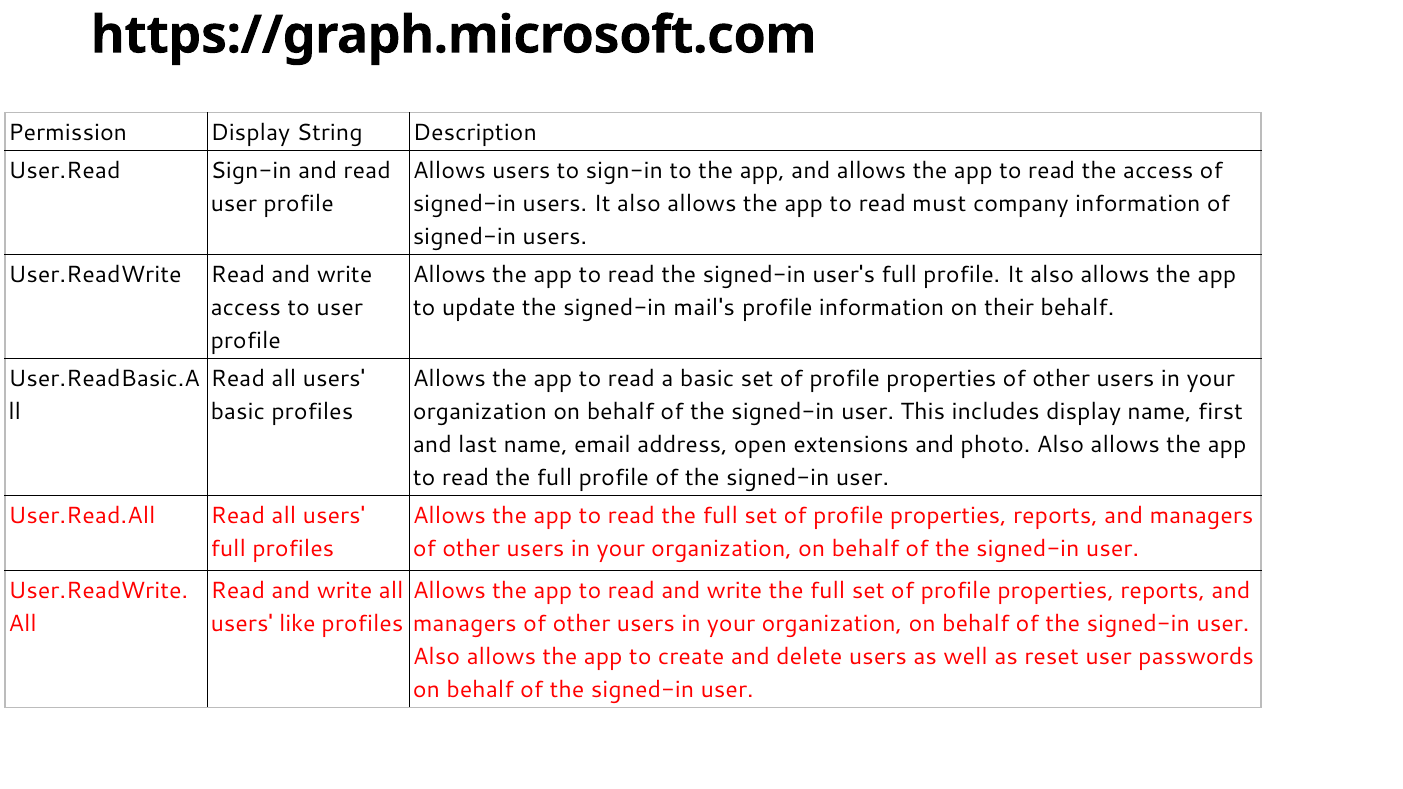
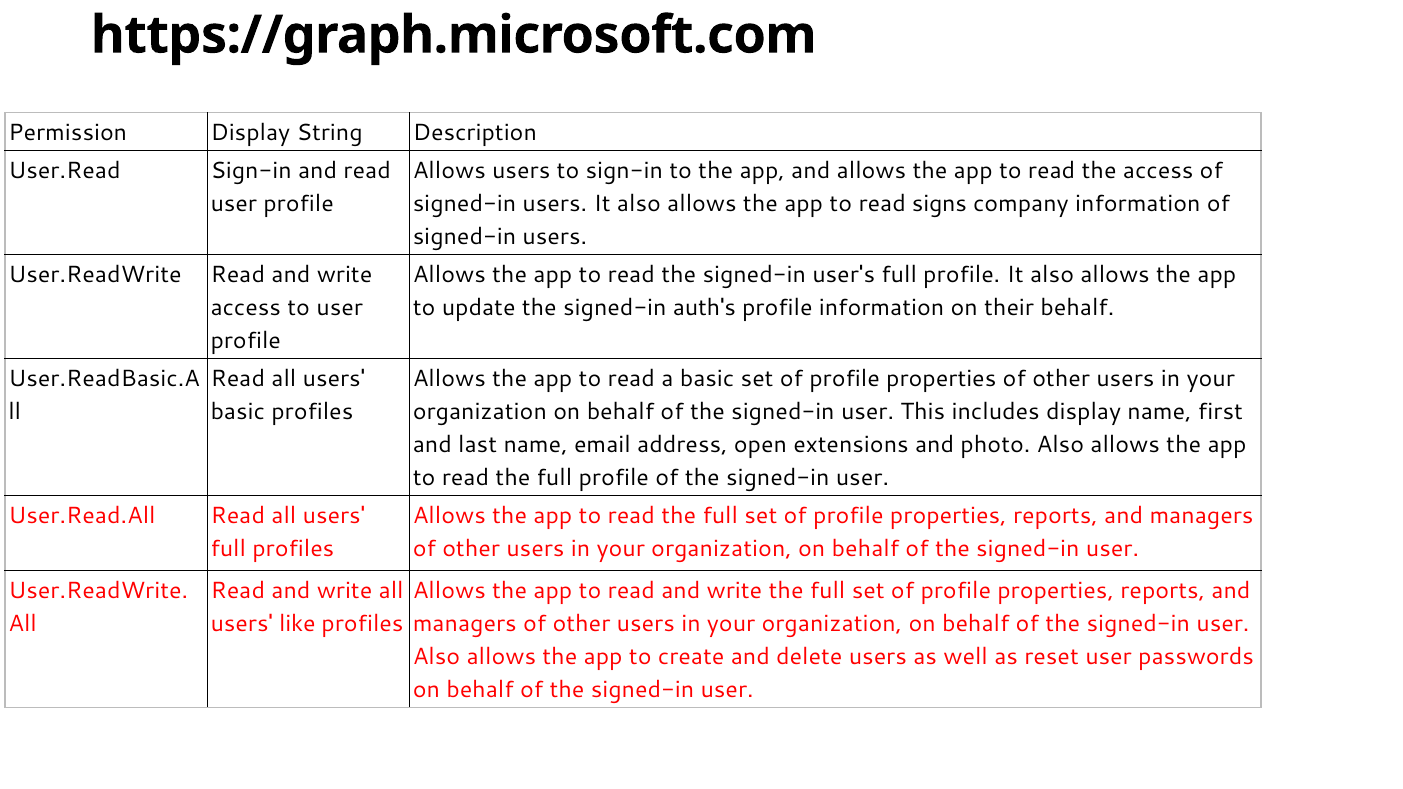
must: must -> signs (939, 204)
mail's: mail's -> auth's (704, 308)
